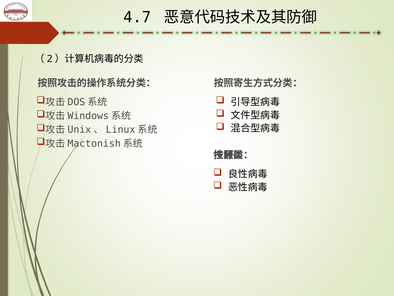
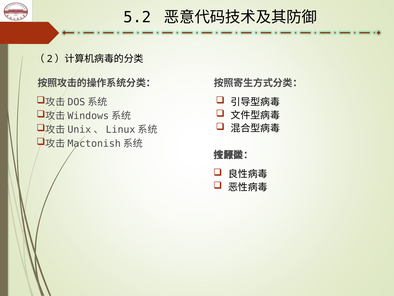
4.7: 4.7 -> 5.2 (137, 17)
